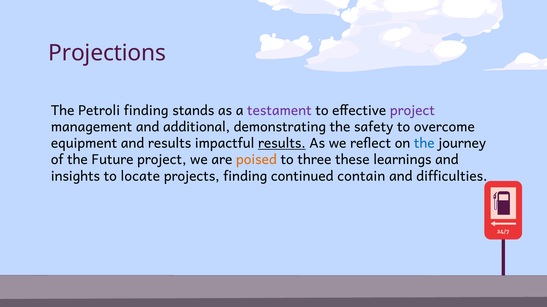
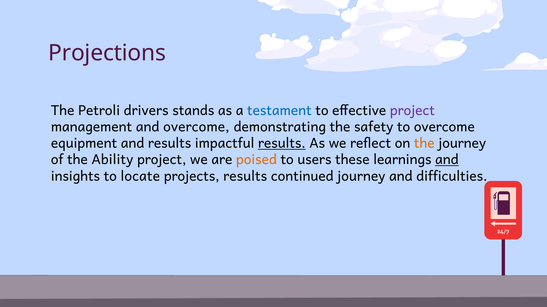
Petroli finding: finding -> drivers (146, 111)
testament colour: purple -> blue (279, 111)
and additional: additional -> overcome (196, 127)
the colour: blue -> orange (424, 144)
Future: Future -> Ability (112, 160)
three: three -> users (314, 160)
and underline: none -> present (447, 160)
projects finding: finding -> results (245, 177)
continued contain: contain -> journey (361, 177)
